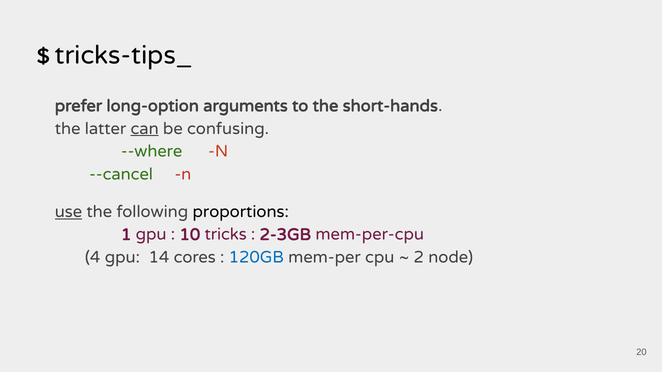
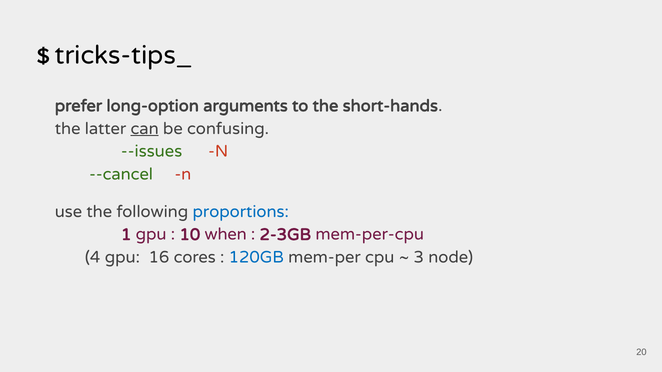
--where: --where -> --issues (152, 152)
use underline: present -> none (68, 212)
proportions colour: black -> blue (241, 212)
tricks: tricks -> when (226, 235)
14: 14 -> 16 (159, 258)
2: 2 -> 3 (419, 258)
